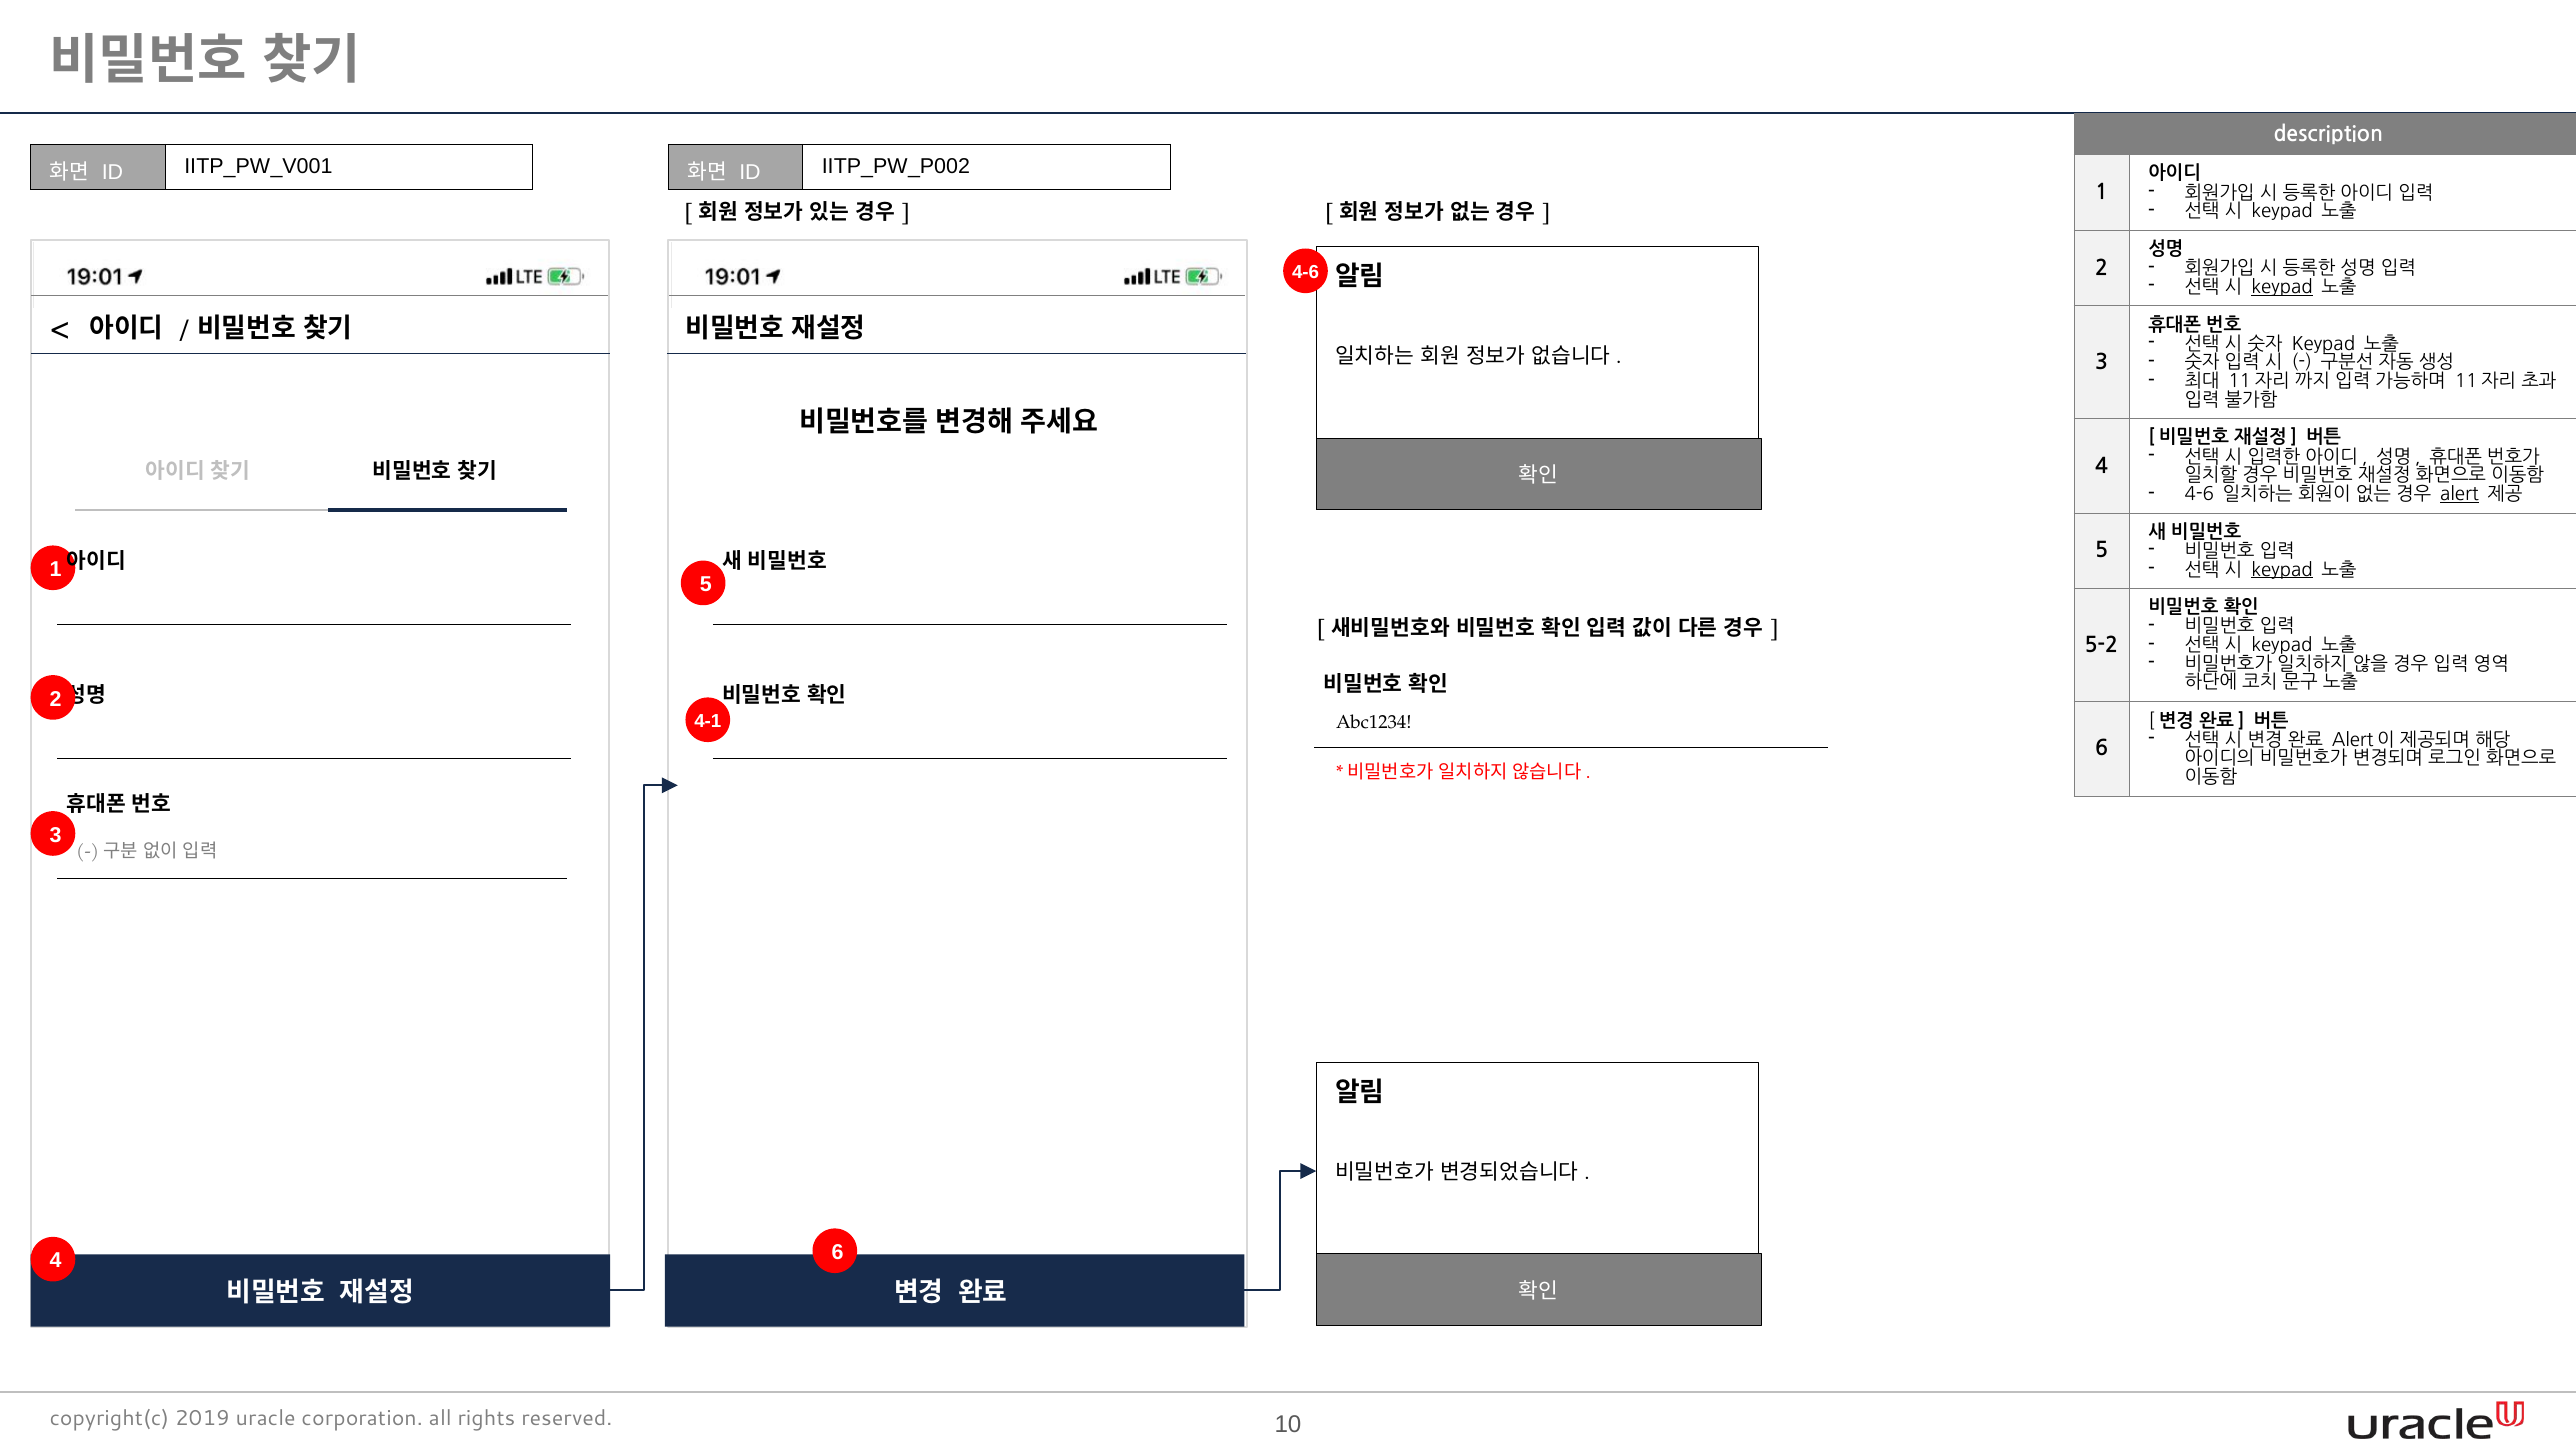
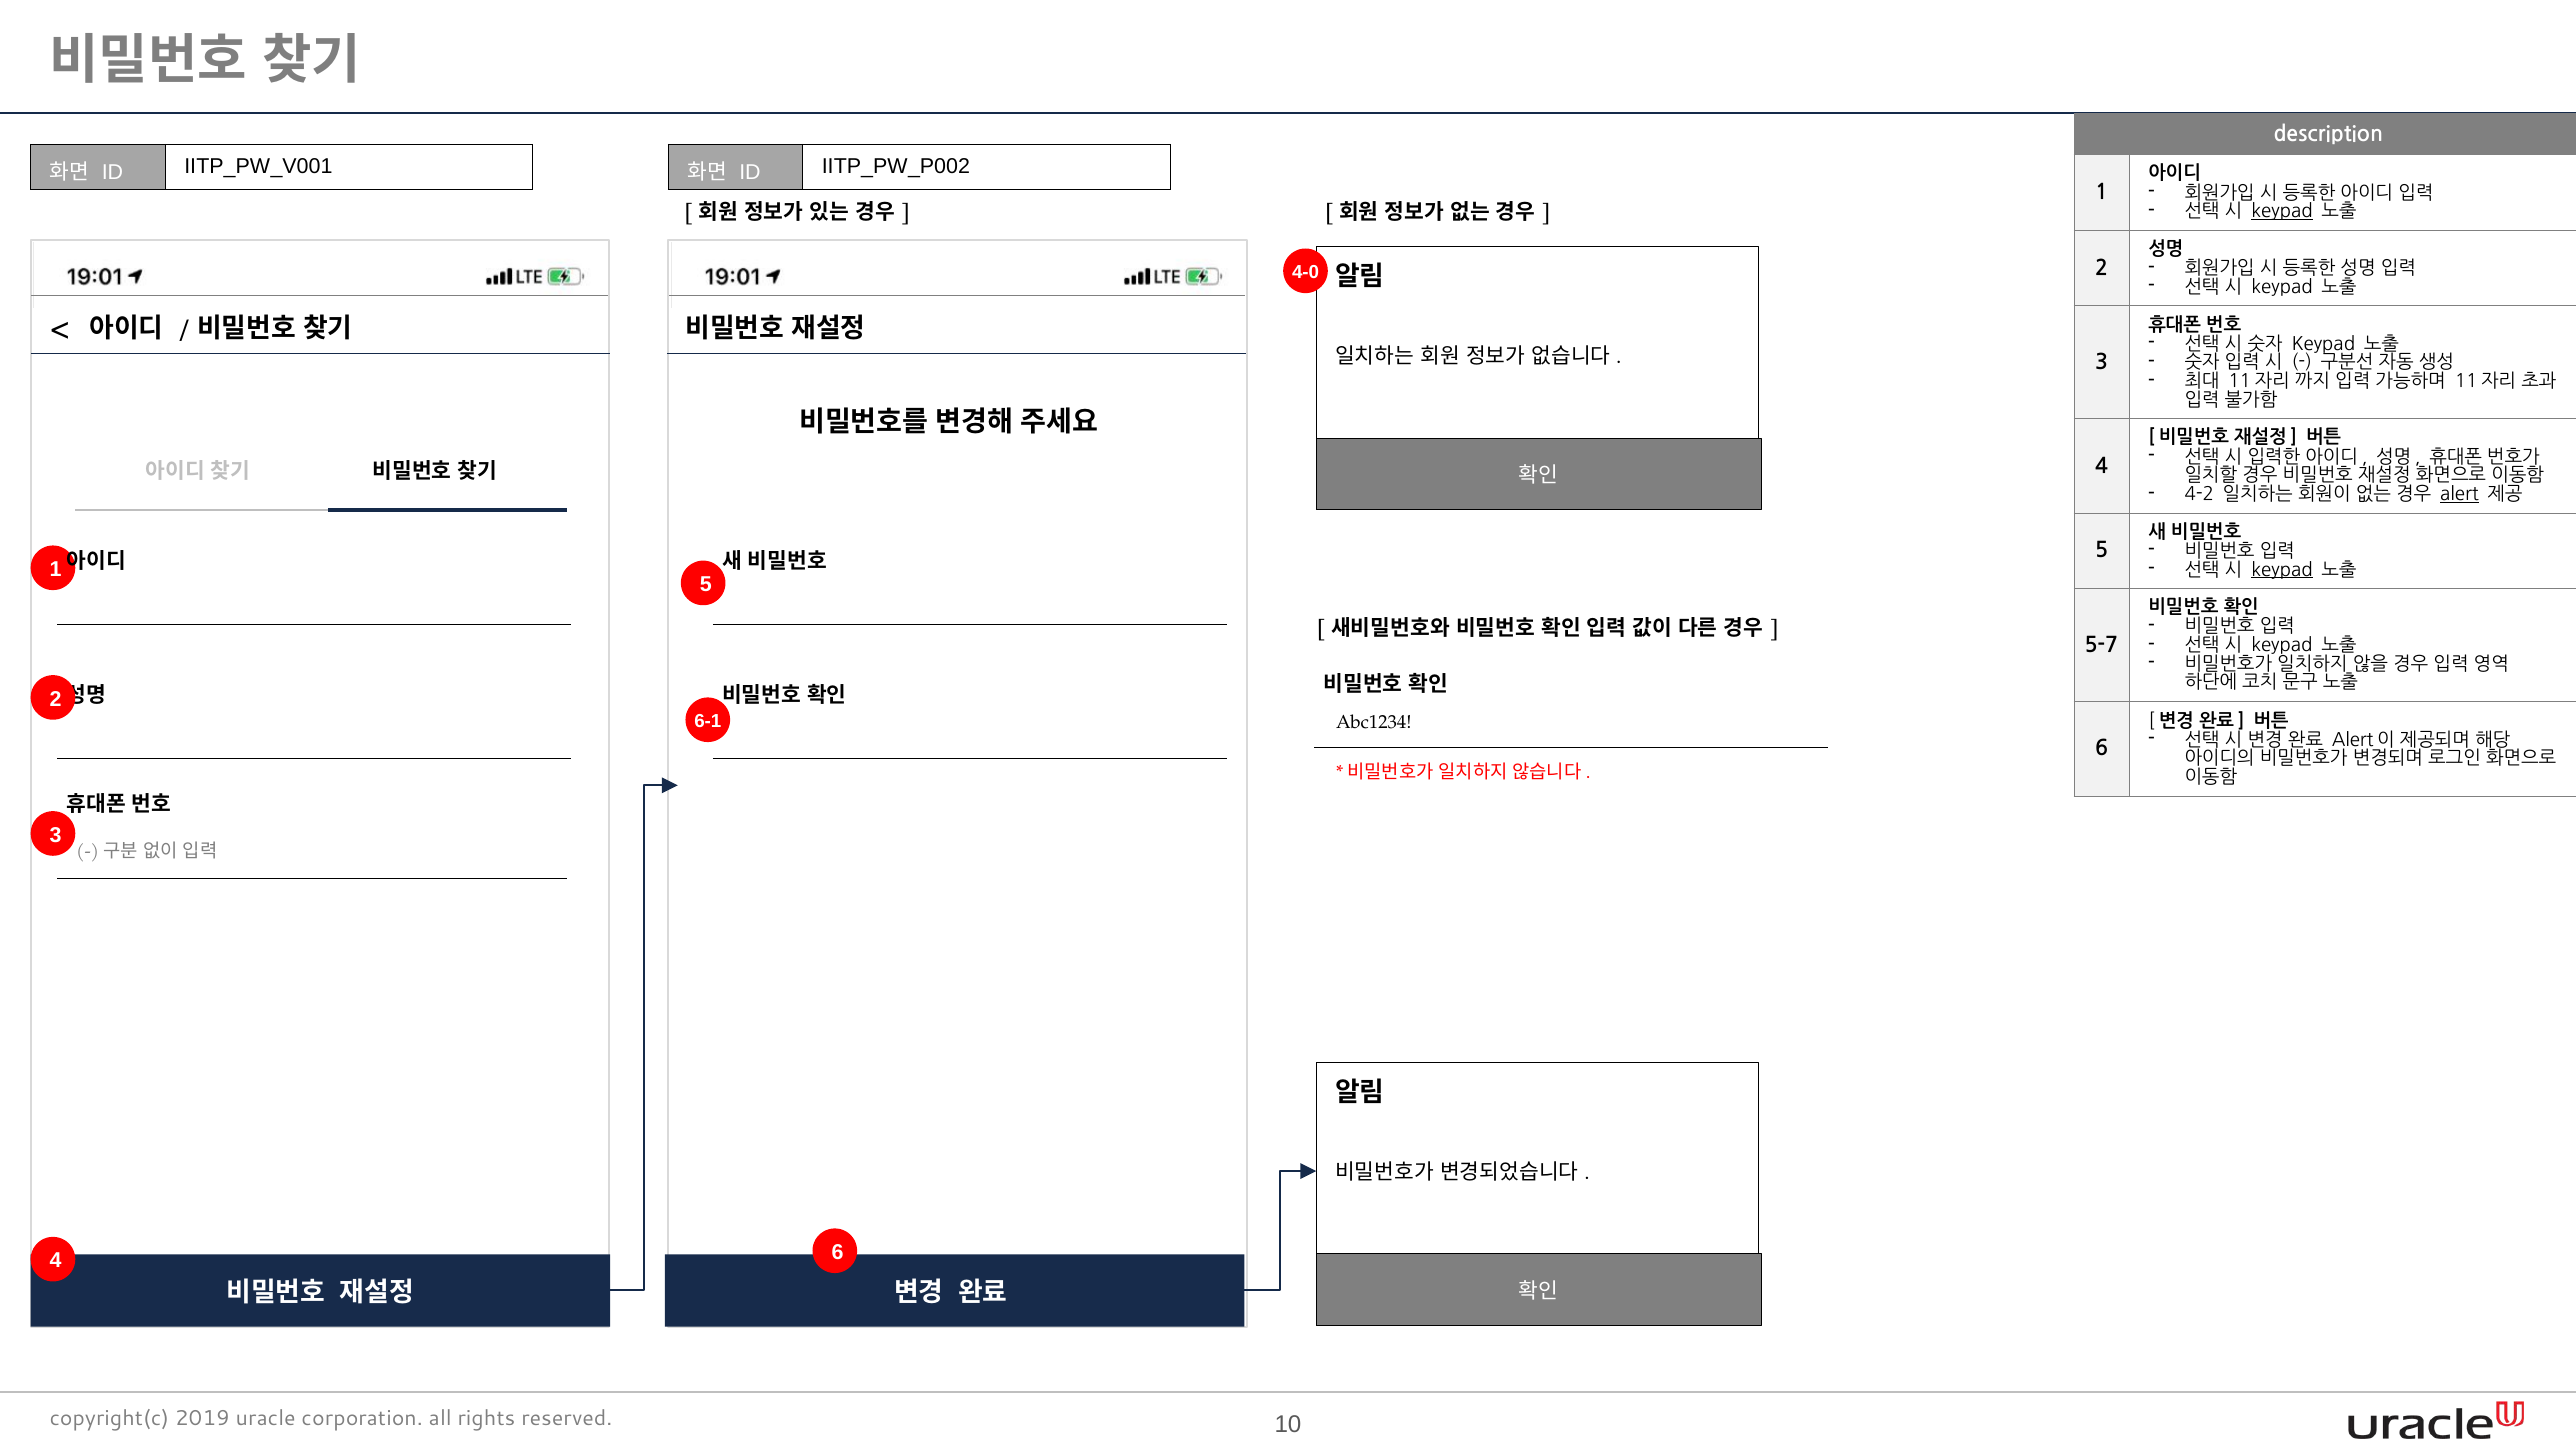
keypad underline: none -> present (2282, 212)
4-6: 4-6 -> 4-0 (1306, 272)
keypad underline: present -> none (2282, 287)
4-6: 4-6 -> 4-2 (2199, 494)
5-2: 5-2 -> 5-7 (2101, 645)
4-1: 4-1 -> 6-1 (708, 721)
